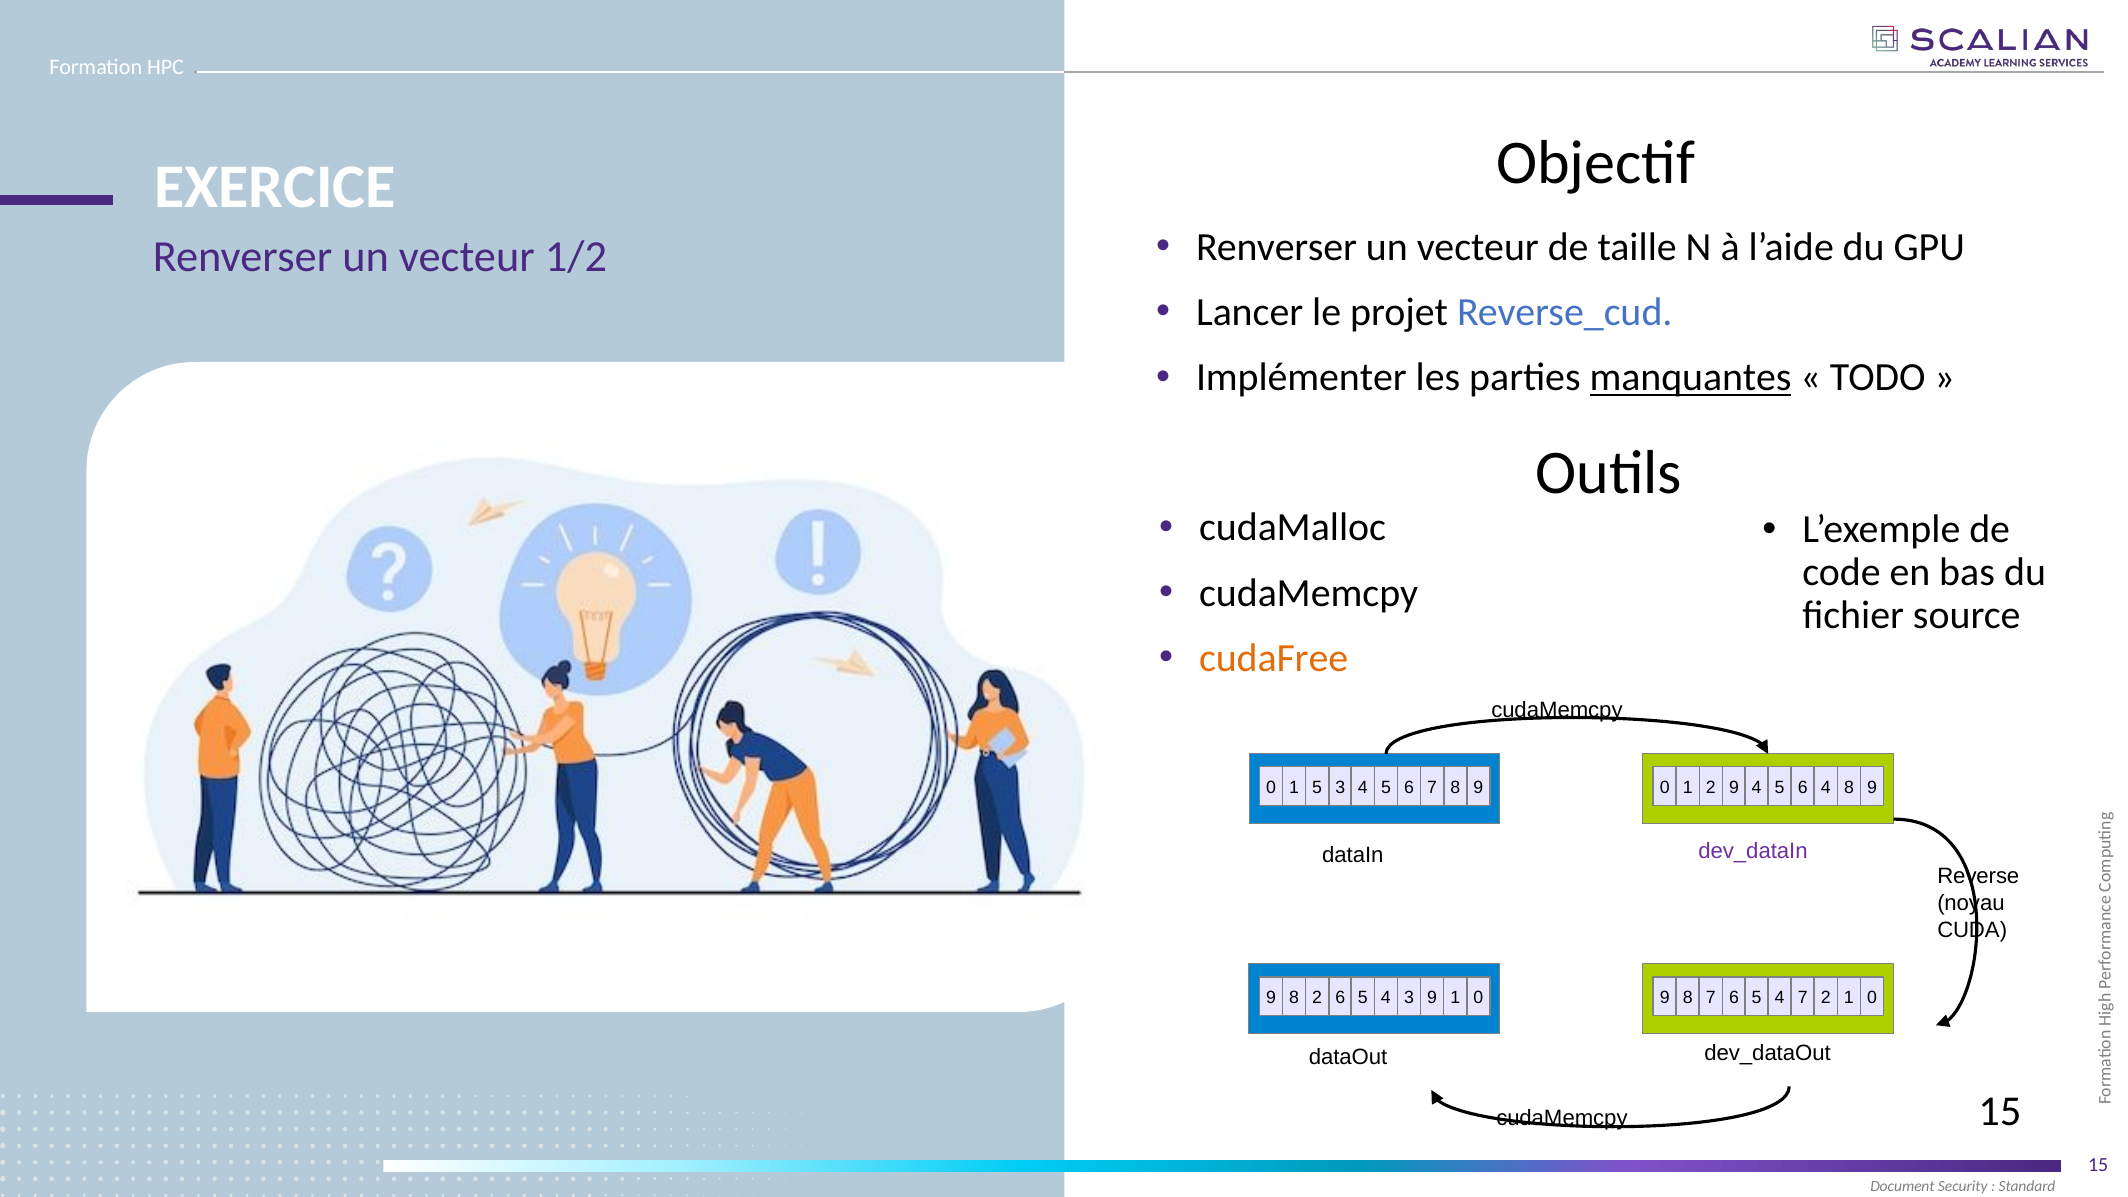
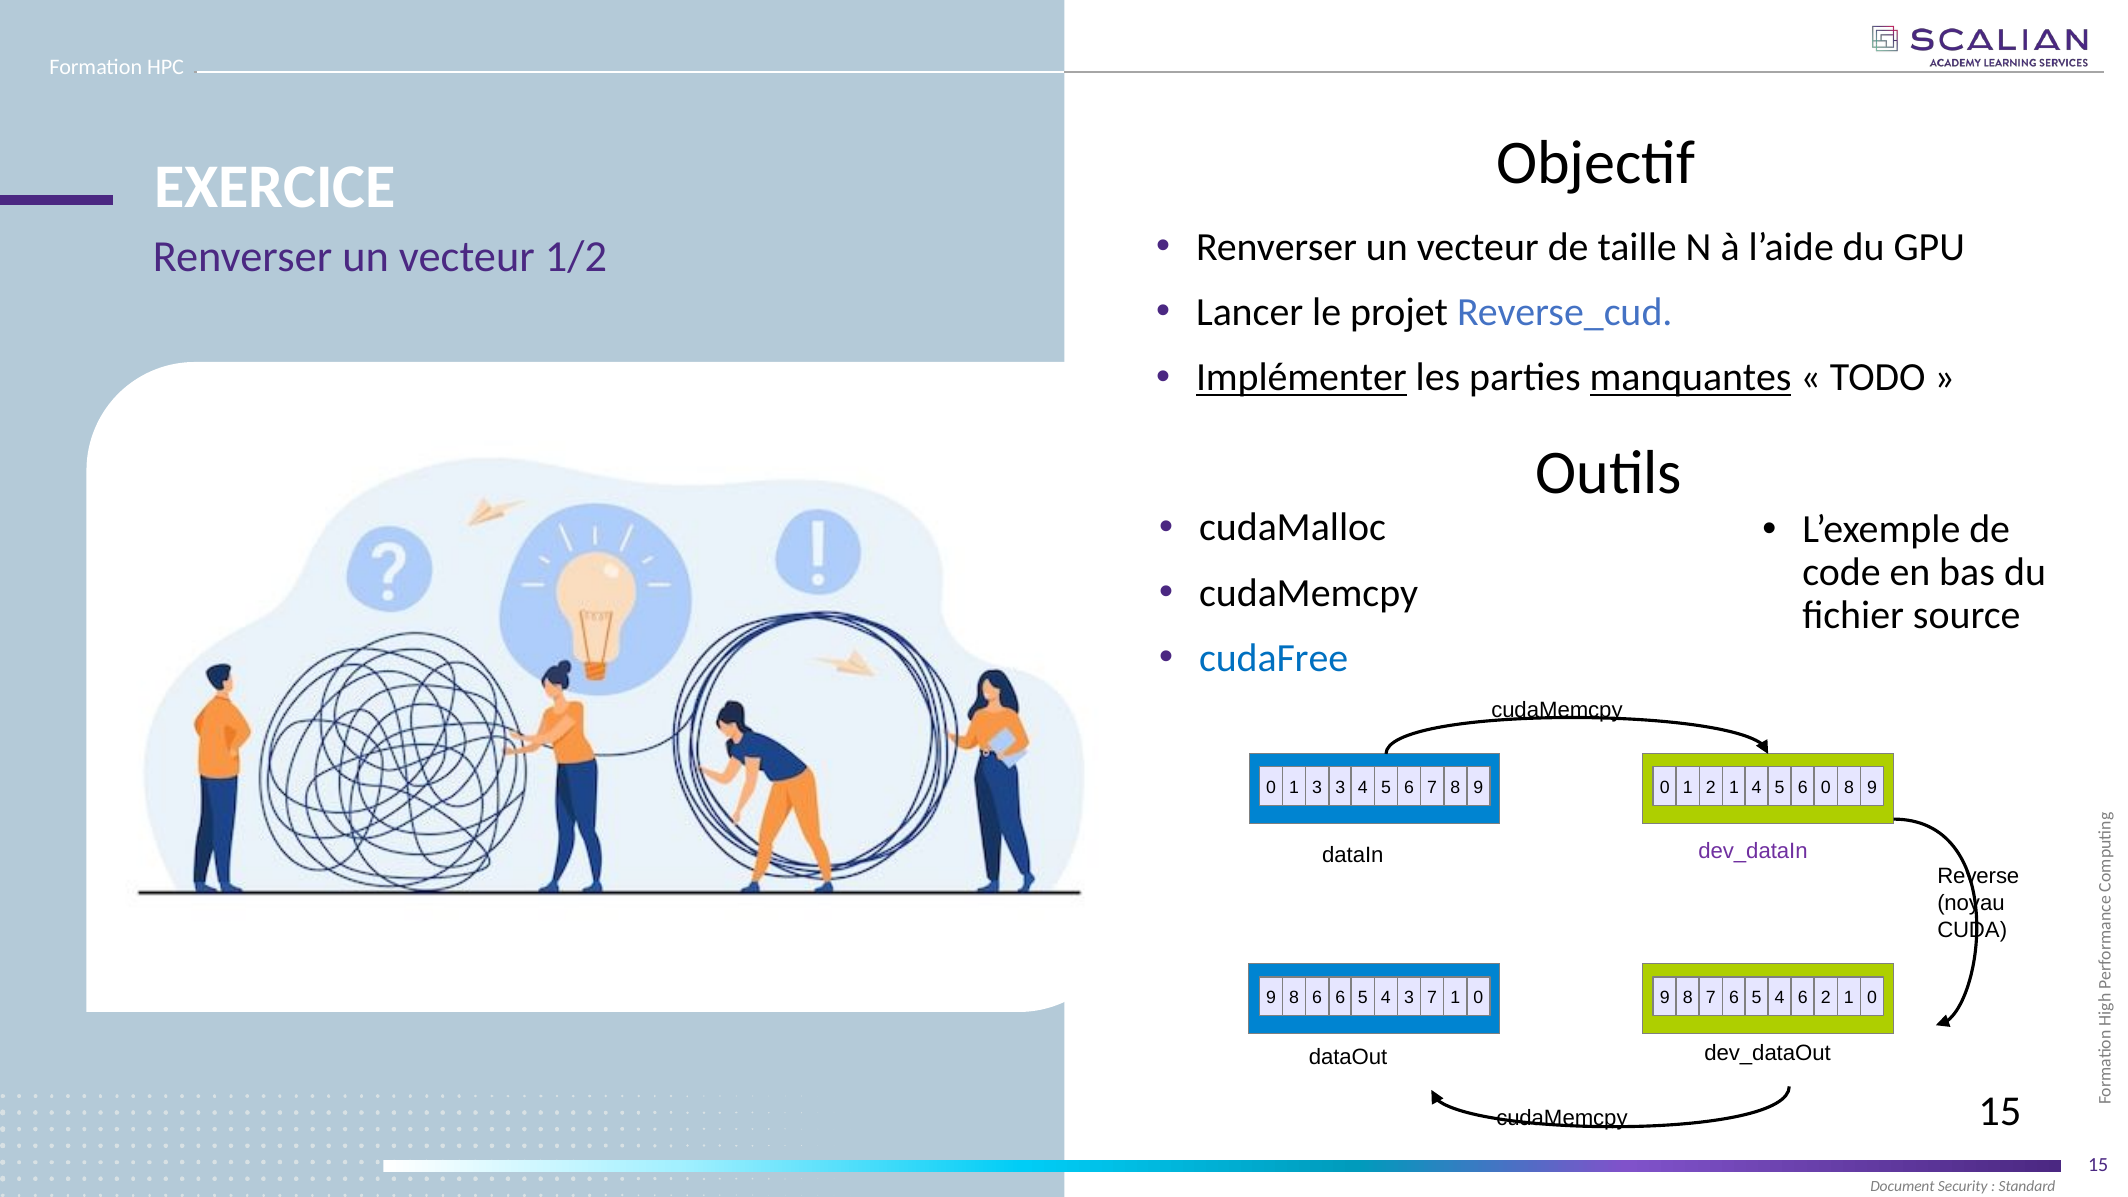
Implémenter underline: none -> present (1301, 378)
cudaFree colour: orange -> blue (1274, 658)
1 5: 5 -> 3 (1317, 787)
2 9: 9 -> 1 (1734, 787)
6 4: 4 -> 0 (1826, 787)
8 2: 2 -> 6 (1317, 997)
3 9: 9 -> 7 (1432, 997)
4 7: 7 -> 6 (1803, 997)
